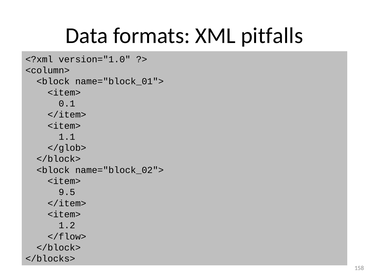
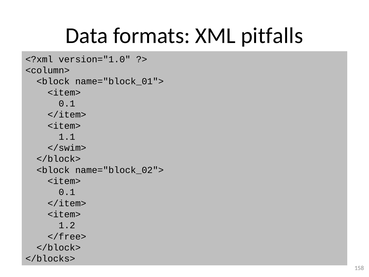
</glob>: </glob> -> </swim> (67, 148)
9.5: 9.5 -> 0.1 (67, 192)
</flow>: </flow> -> </free> (67, 236)
